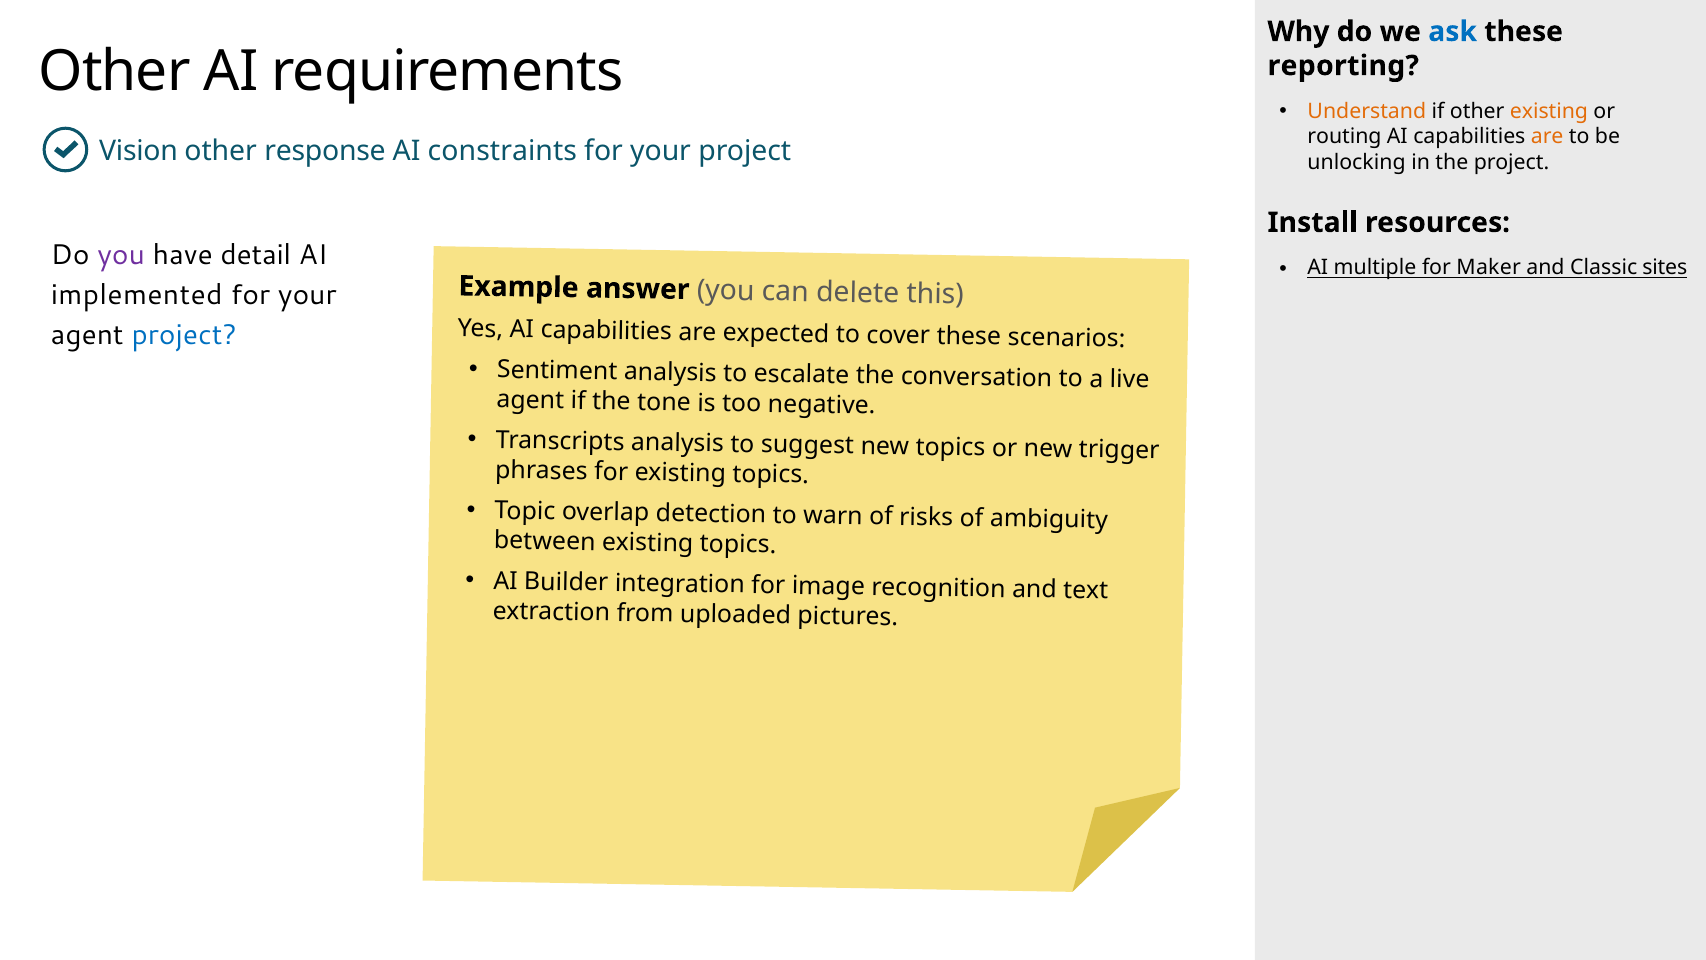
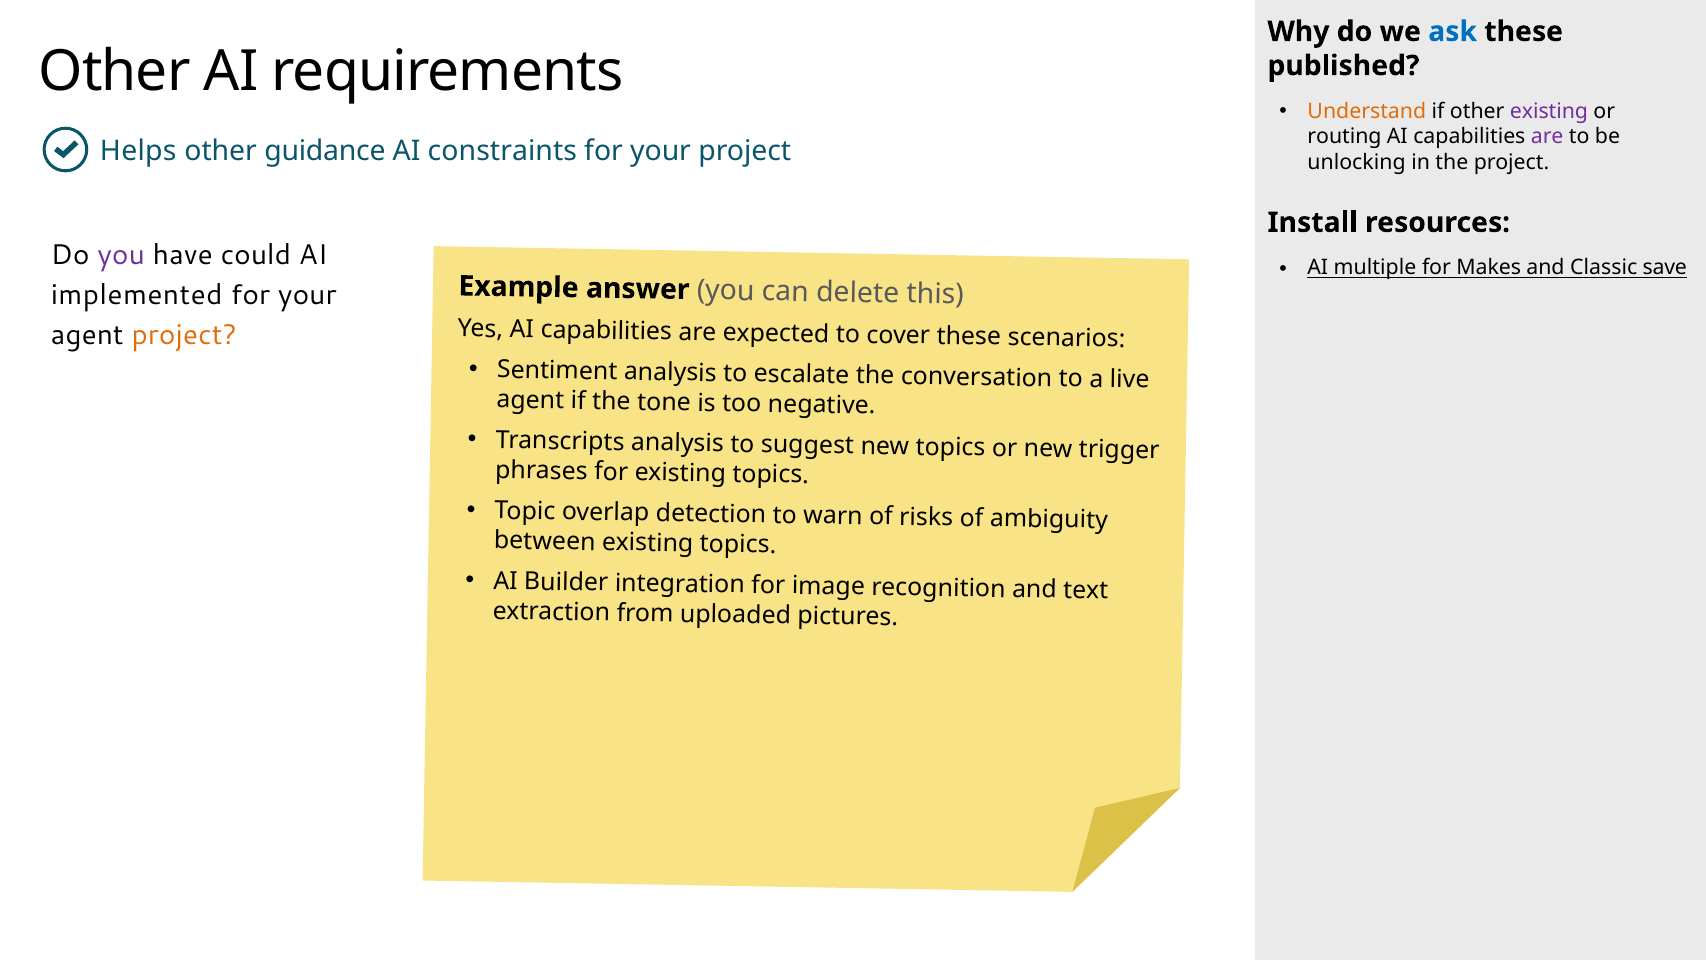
reporting: reporting -> published (1343, 66)
existing colour: orange -> purple (1549, 111)
are colour: orange -> purple (1547, 137)
Vision: Vision -> Helps (138, 151)
response: response -> guidance (325, 151)
detail: detail -> could (256, 255)
Maker: Maker -> Makes (1489, 268)
sites: sites -> save (1665, 268)
project colour: blue -> orange (184, 335)
